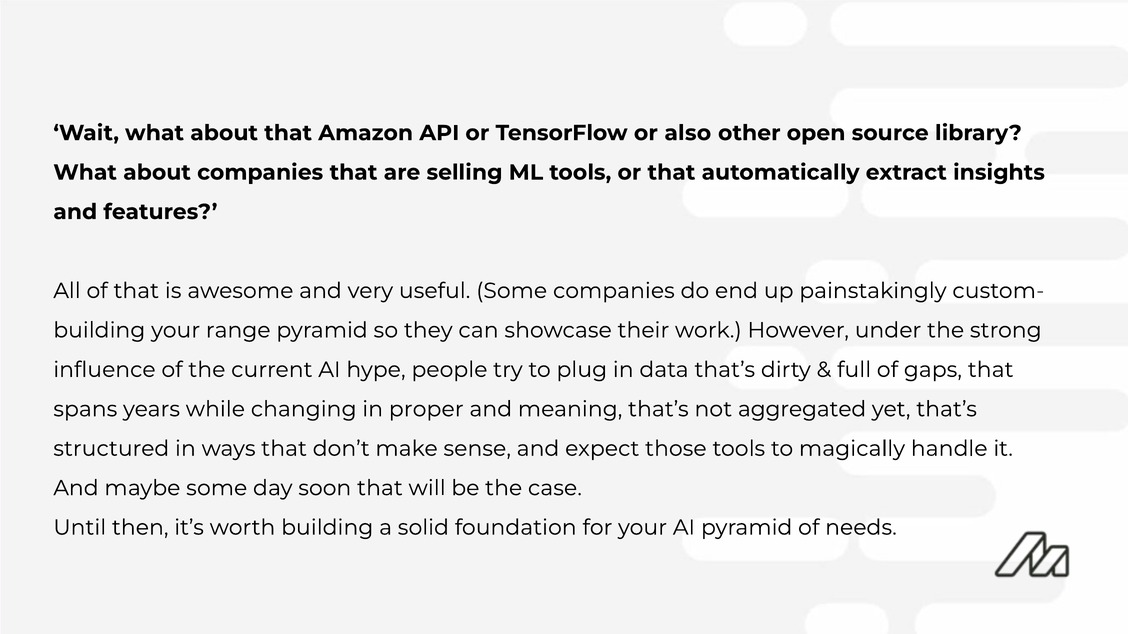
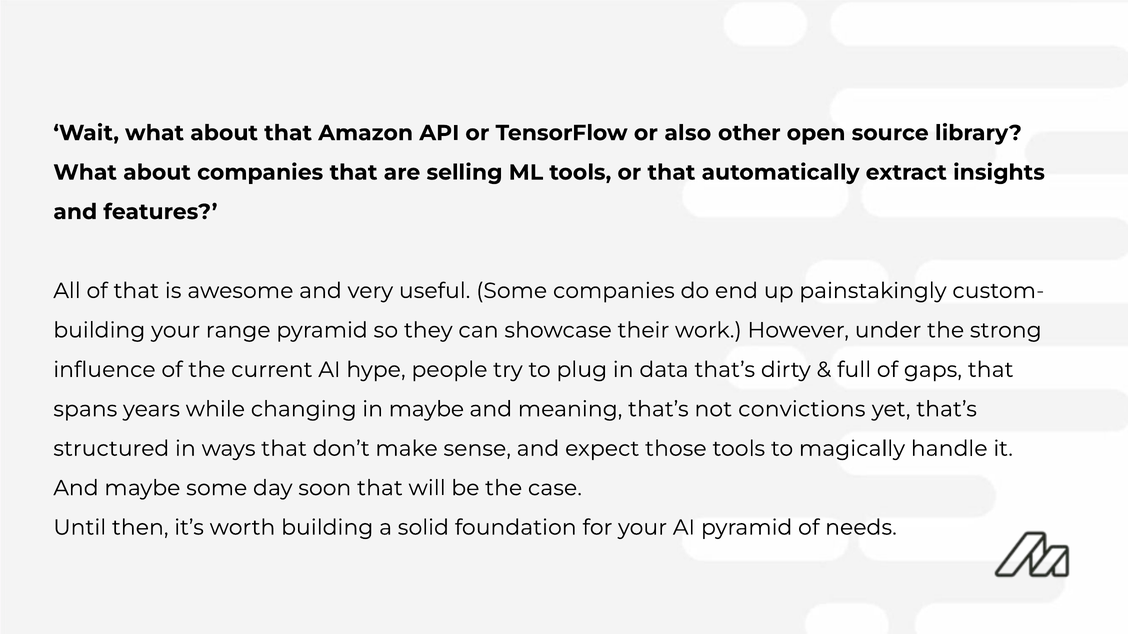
in proper: proper -> maybe (426, 409)
aggregated: aggregated -> convictions (802, 409)
